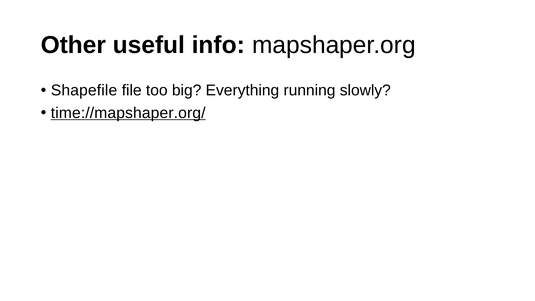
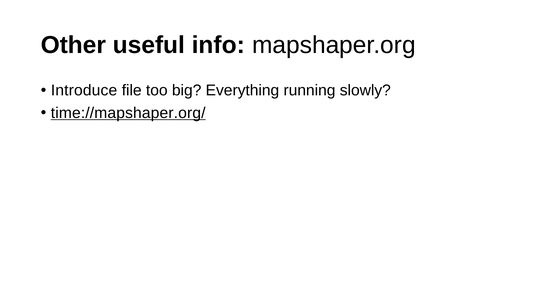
Shapefile: Shapefile -> Introduce (84, 90)
